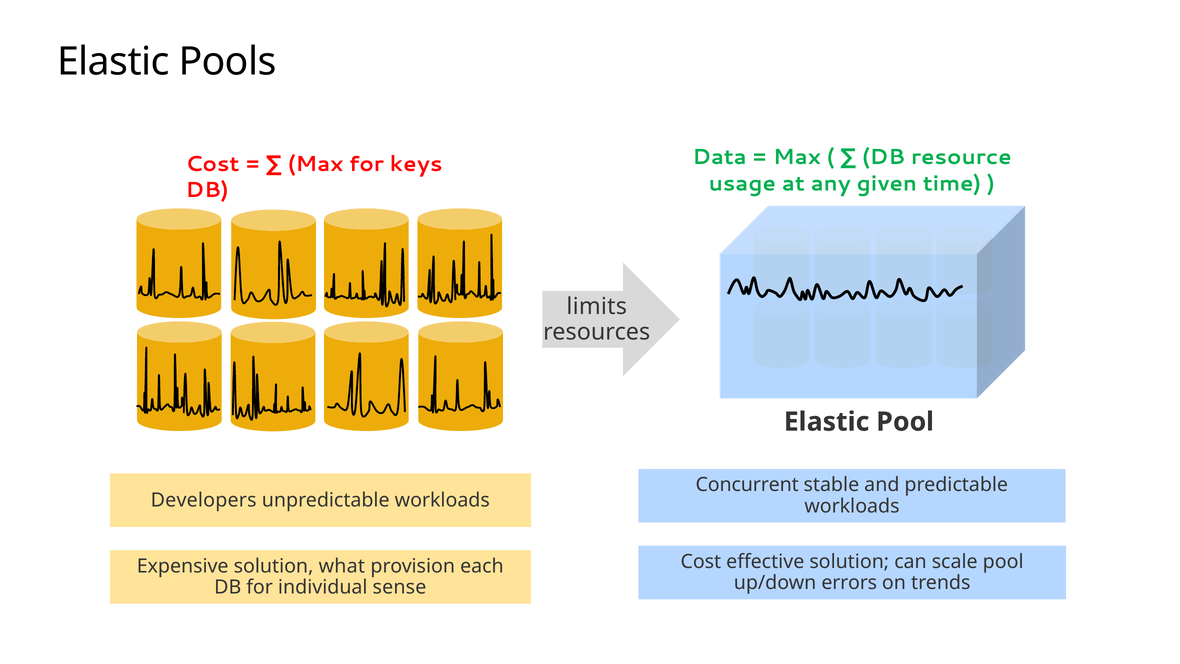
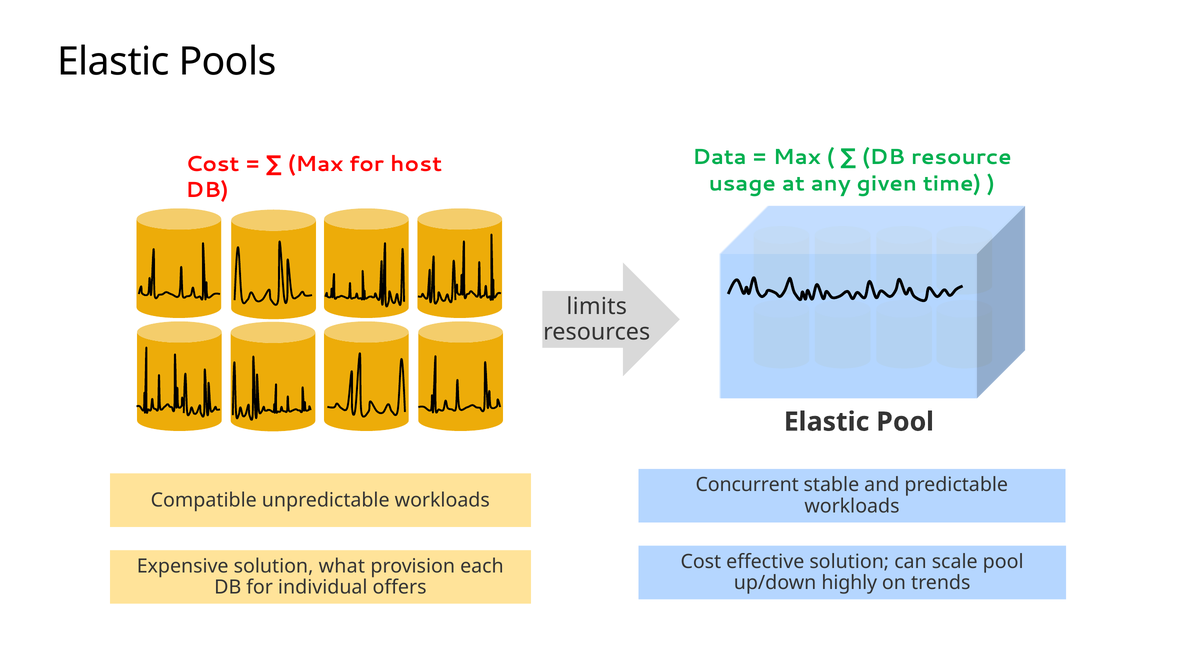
keys: keys -> host (416, 164)
Developers: Developers -> Compatible (204, 500)
errors: errors -> highly (849, 583)
sense: sense -> offers (400, 587)
